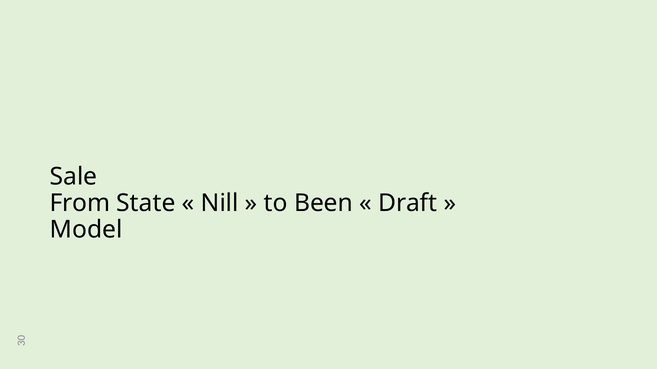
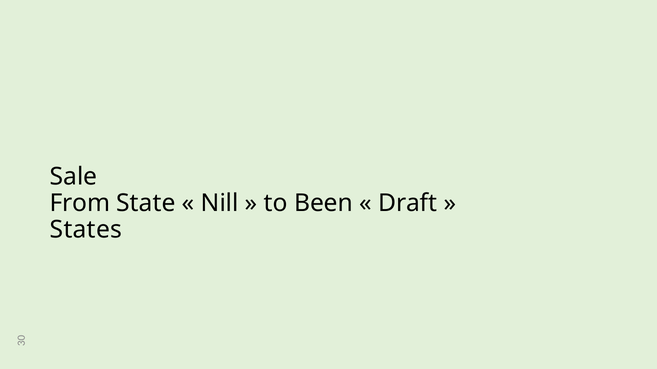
Model: Model -> States (86, 230)
